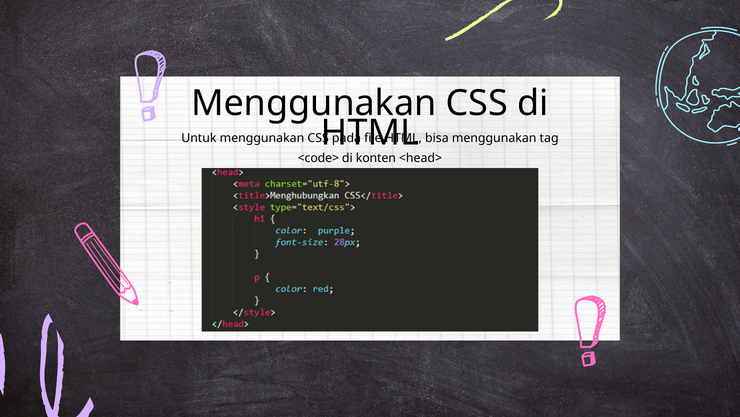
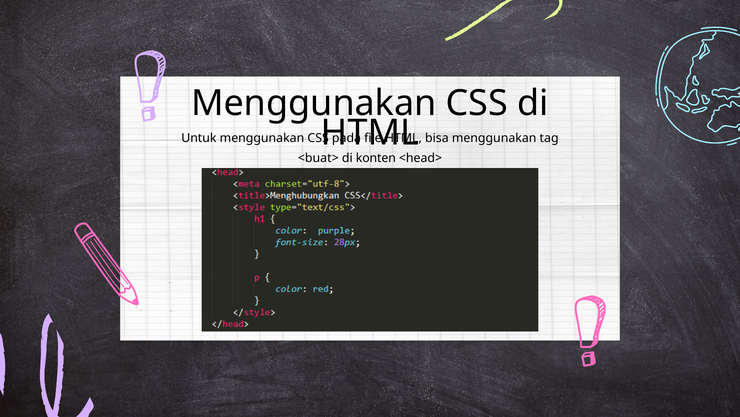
<code>: <code> -> <buat> (318, 158)
